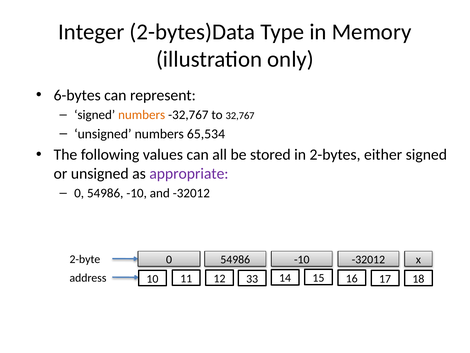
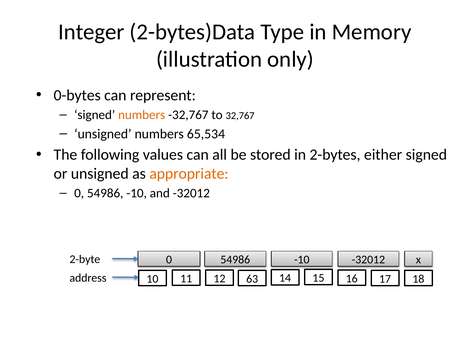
6-bytes: 6-bytes -> 0-bytes (77, 95)
appropriate colour: purple -> orange (189, 173)
33: 33 -> 63 (252, 278)
